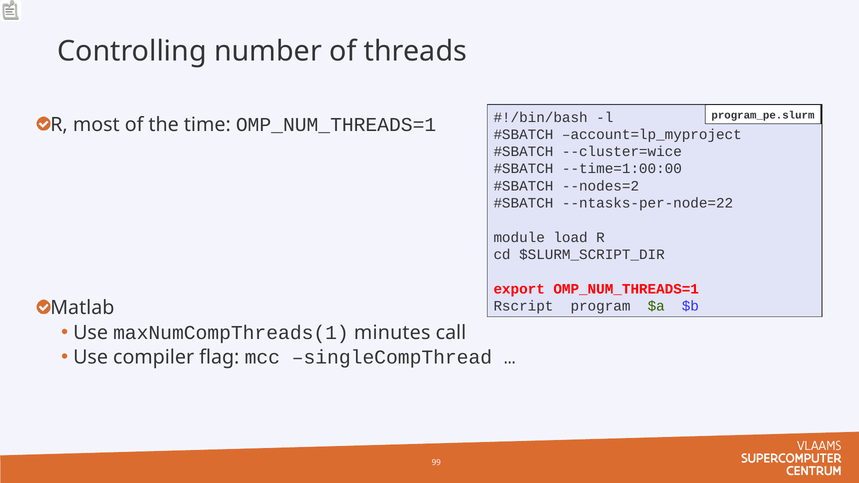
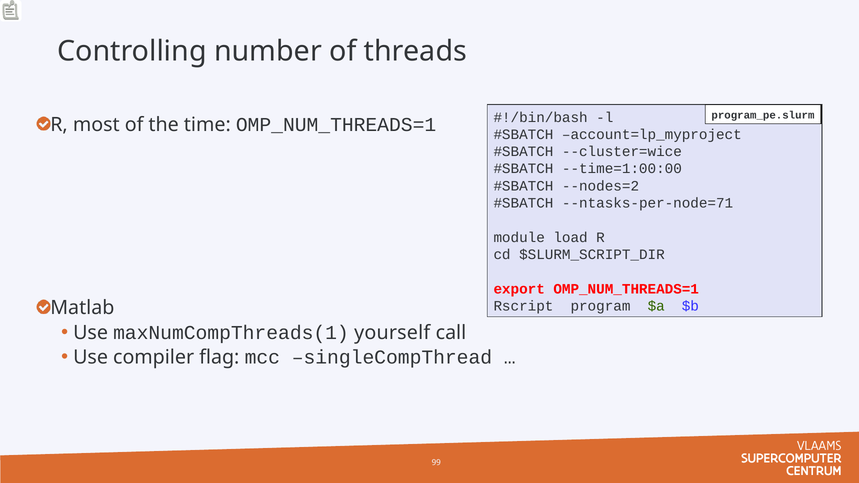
--ntasks-per-node=22: --ntasks-per-node=22 -> --ntasks-per-node=71 (648, 203)
minutes: minutes -> yourself (392, 333)
